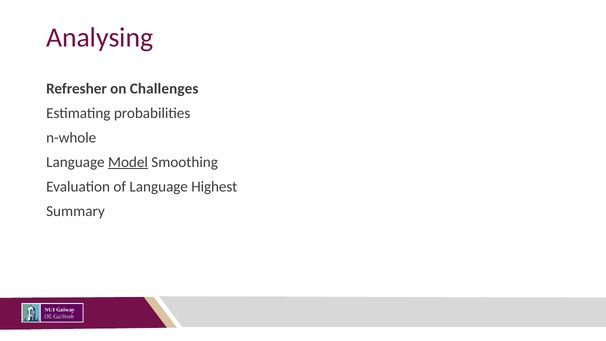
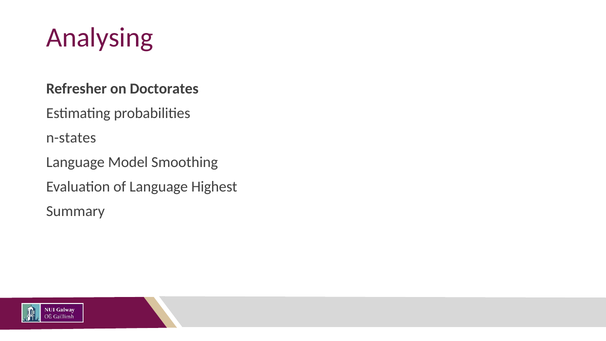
Challenges: Challenges -> Doctorates (164, 89)
n-whole: n-whole -> n-states (71, 138)
Model underline: present -> none (128, 162)
